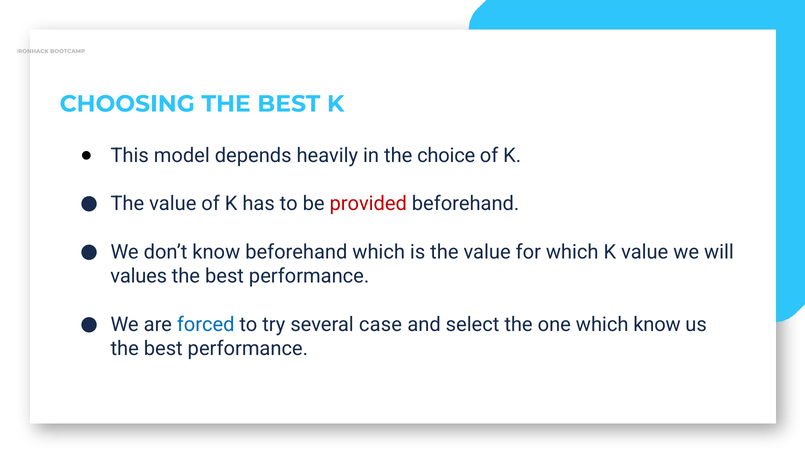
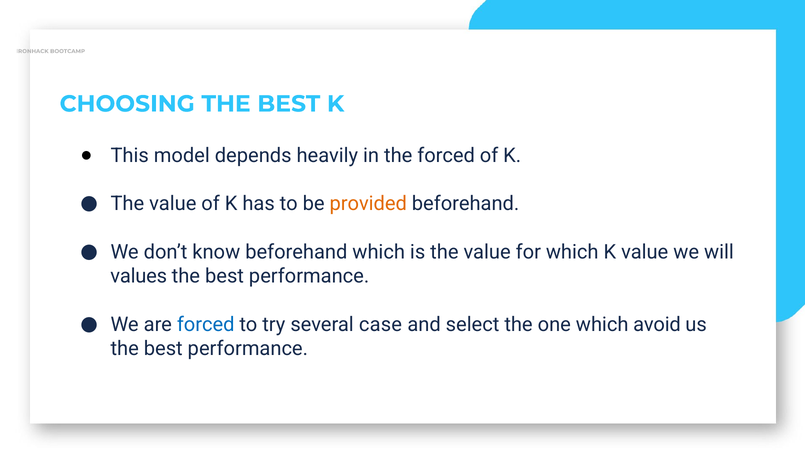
the choice: choice -> forced (446, 155)
provided colour: red -> orange (368, 204)
which know: know -> avoid (657, 325)
